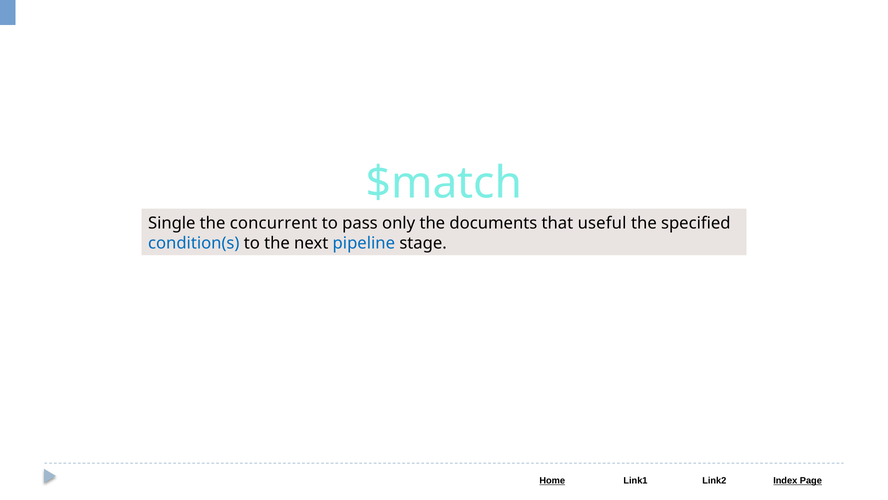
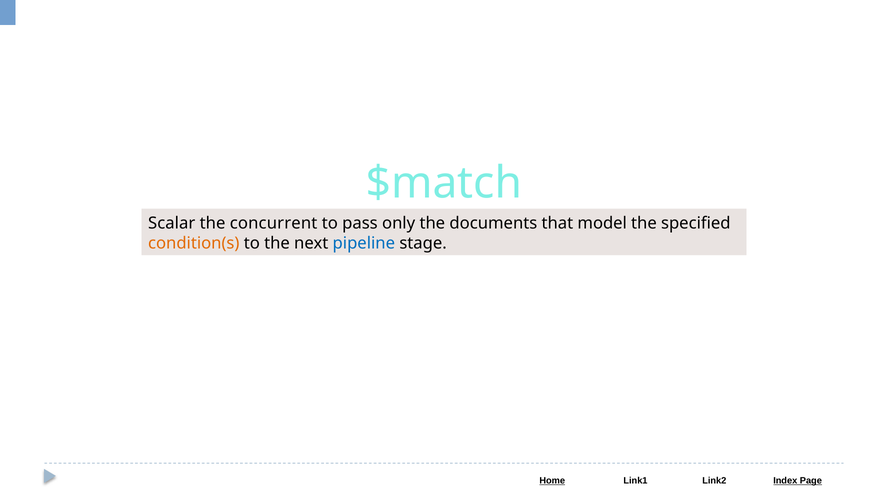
Single: Single -> Scalar (172, 223)
useful: useful -> model (602, 223)
condition(s colour: blue -> orange (194, 243)
